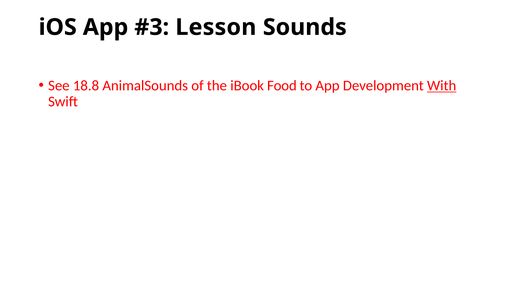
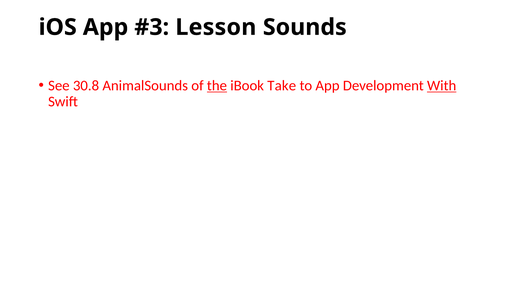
18.8: 18.8 -> 30.8 (86, 86)
the underline: none -> present (217, 86)
Food: Food -> Take (282, 86)
